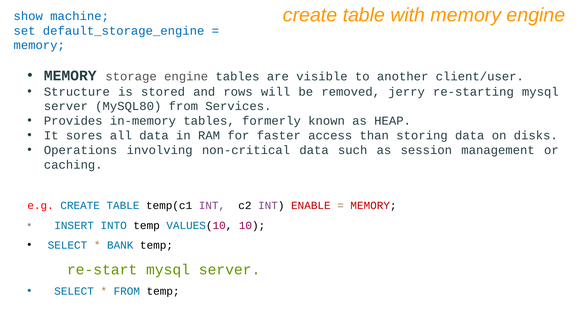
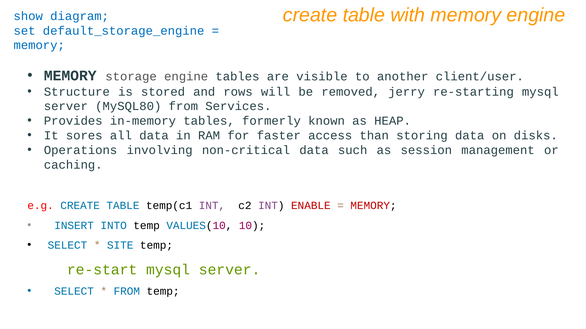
machine: machine -> diagram (80, 16)
BANK: BANK -> SITE (120, 246)
